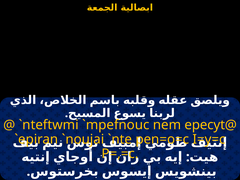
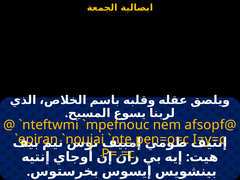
epecyt@: epecyt@ -> afsopf@ (211, 125)
